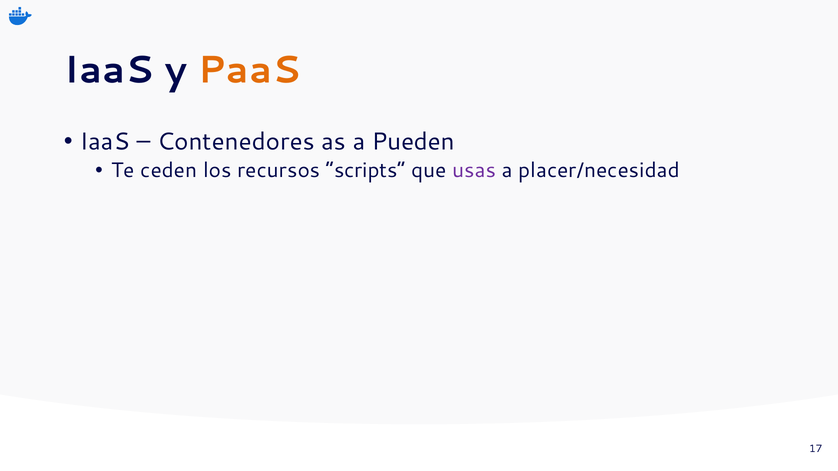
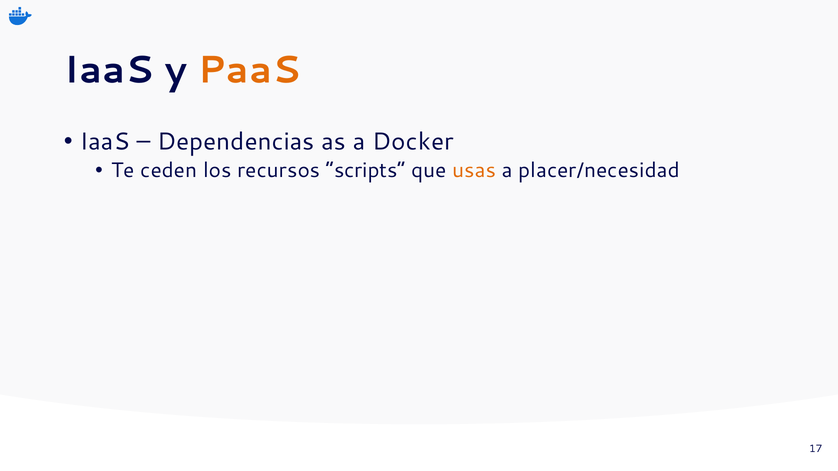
Contenedores: Contenedores -> Dependencias (236, 142)
Pueden: Pueden -> Docker (413, 142)
usas colour: purple -> orange (474, 171)
